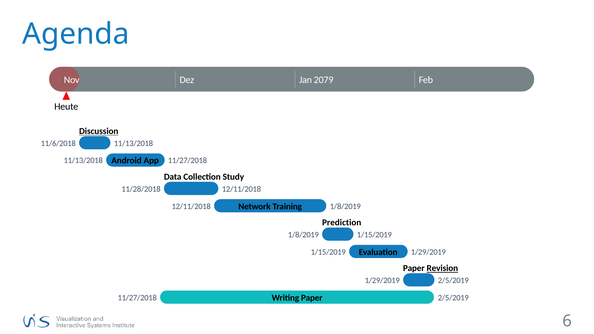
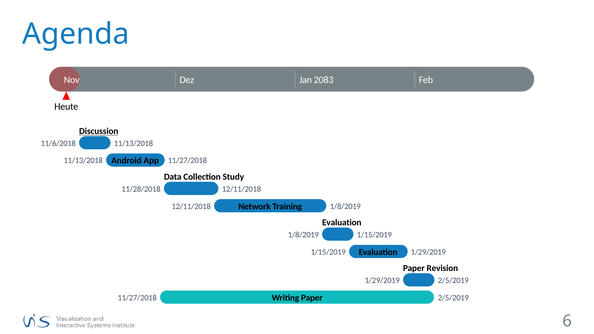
2079: 2079 -> 2083 (324, 80)
Prediction: Prediction -> Evaluation (342, 223)
Revision underline: present -> none (442, 268)
